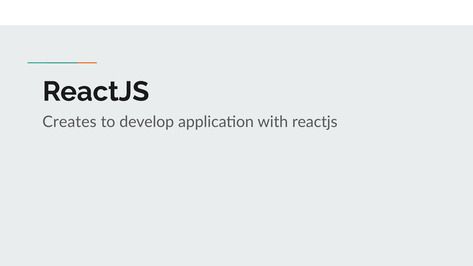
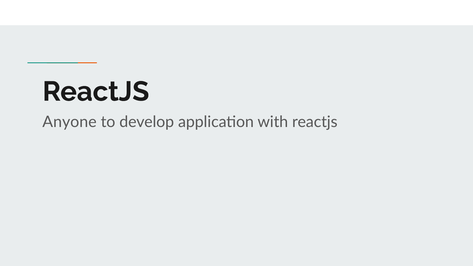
Creates: Creates -> Anyone (69, 122)
